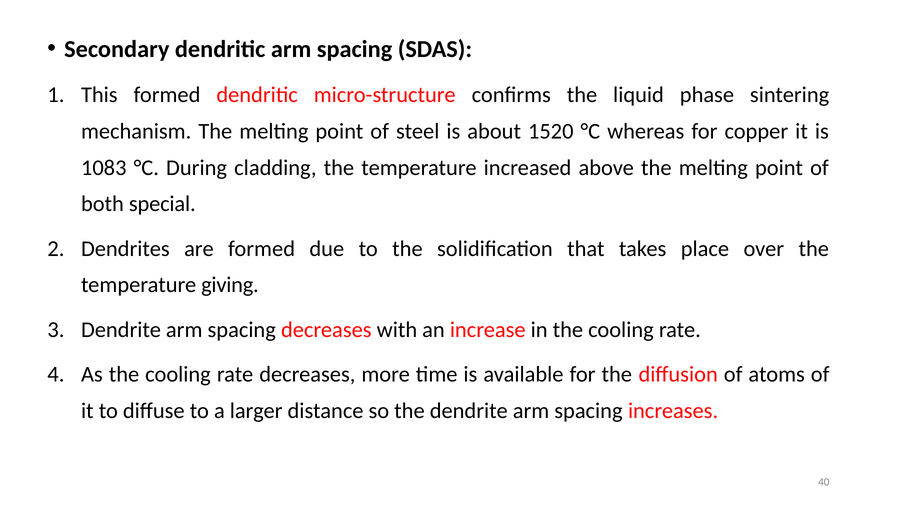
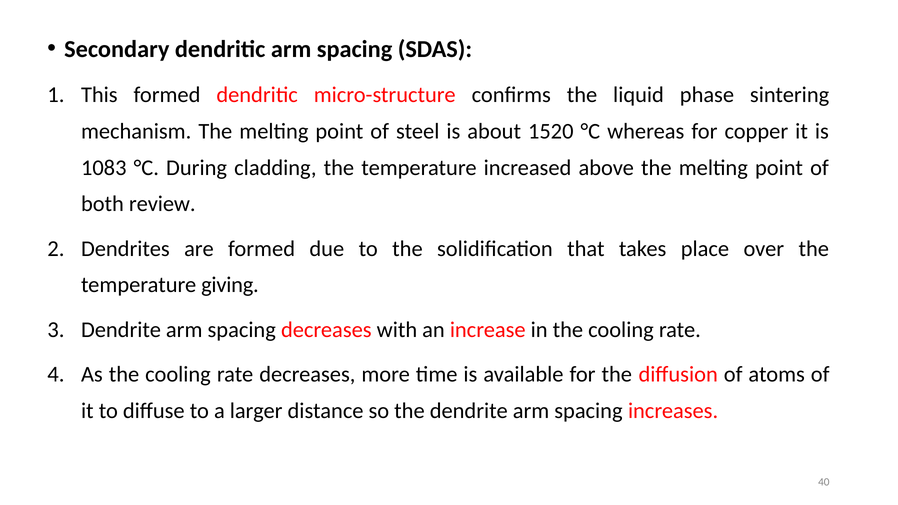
special: special -> review (162, 204)
